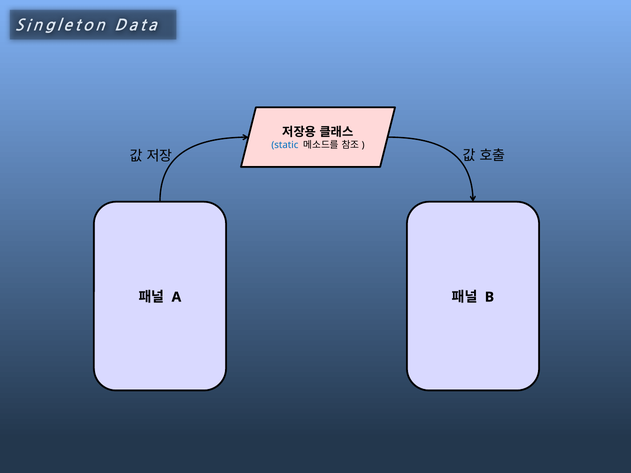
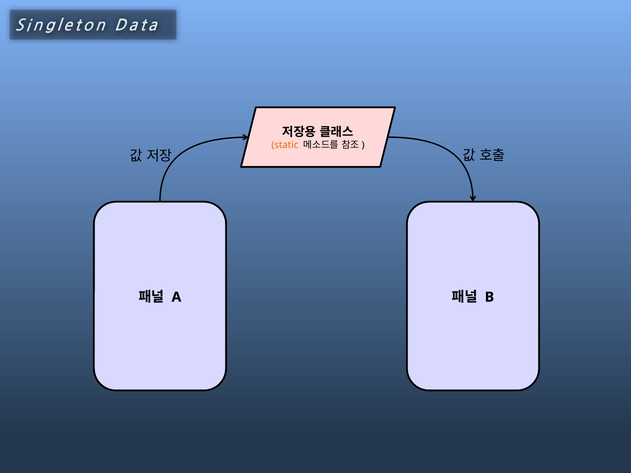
static colour: blue -> orange (285, 145)
